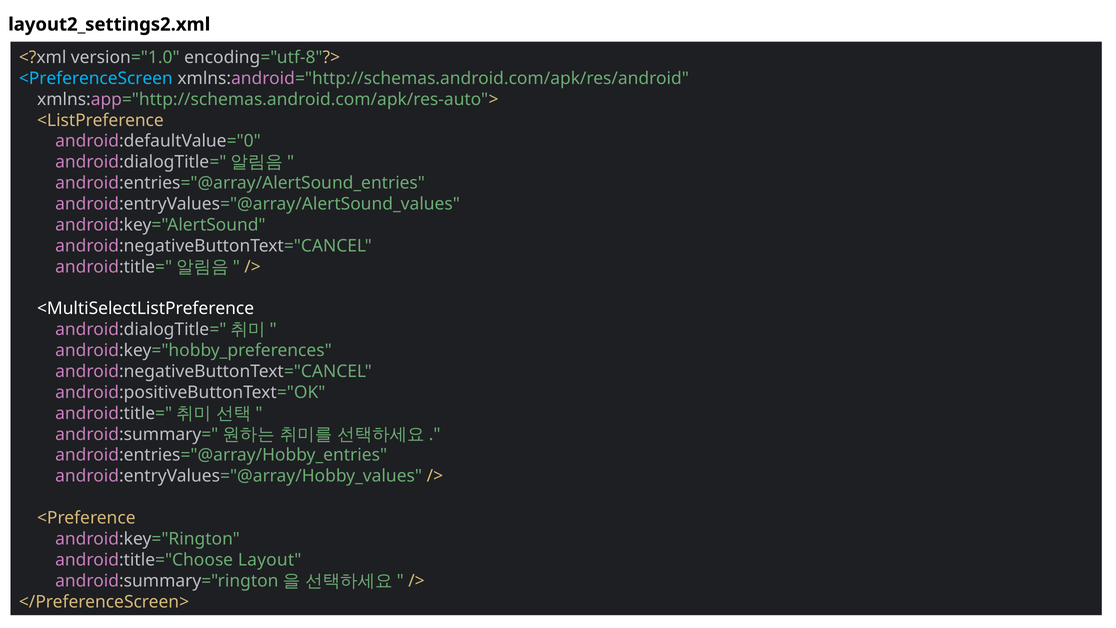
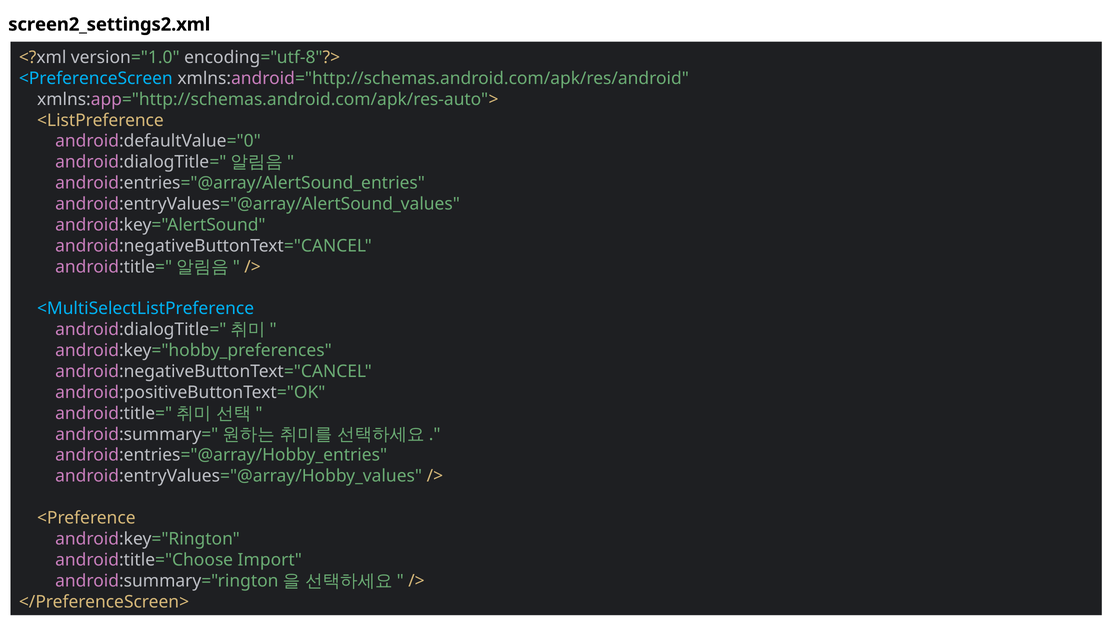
layout2_settings2.xml: layout2_settings2.xml -> screen2_settings2.xml (109, 24)
<MultiSelectListPreference colour: white -> light blue (146, 309)
Layout: Layout -> Import (270, 560)
